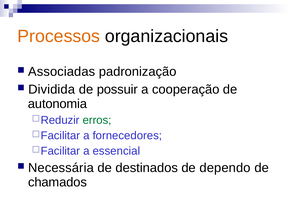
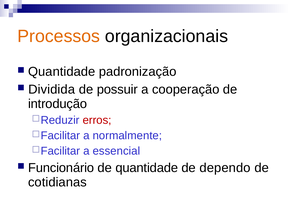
Associadas: Associadas -> Quantidade (62, 72)
autonomia: autonomia -> introdução (58, 104)
erros colour: green -> red (97, 120)
fornecedores: fornecedores -> normalmente (127, 135)
Necessária: Necessária -> Funcionário (61, 167)
de destinados: destinados -> quantidade (147, 167)
chamados: chamados -> cotidianas (57, 182)
